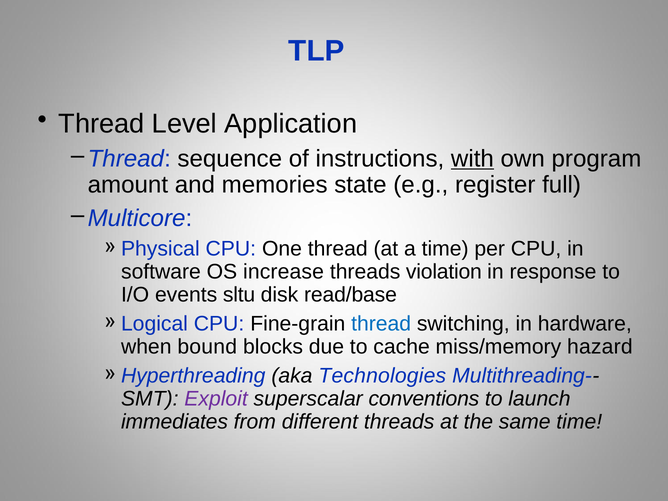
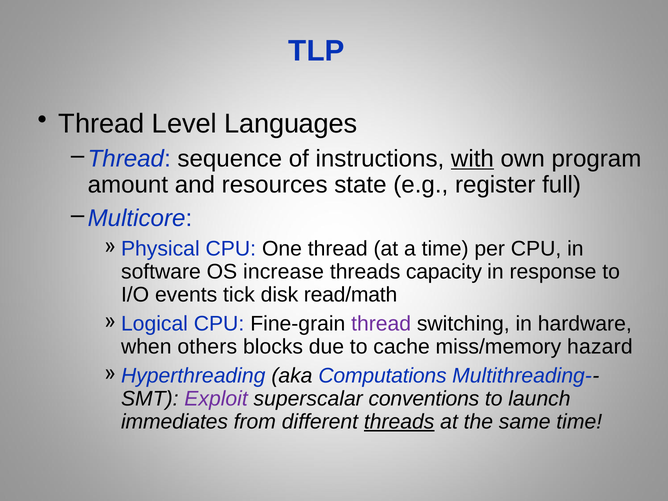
Application: Application -> Languages (291, 124)
memories: memories -> resources (275, 185)
violation: violation -> capacity (444, 272)
sltu: sltu -> tick (239, 295)
read/base: read/base -> read/math (351, 295)
thread colour: blue -> purple (381, 324)
bound: bound -> others (207, 347)
Technologies: Technologies -> Computations (383, 376)
threads underline: none -> present (399, 422)
